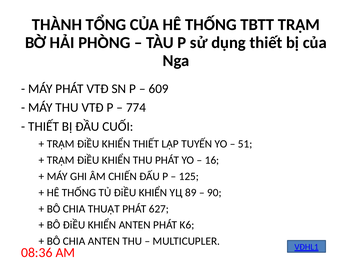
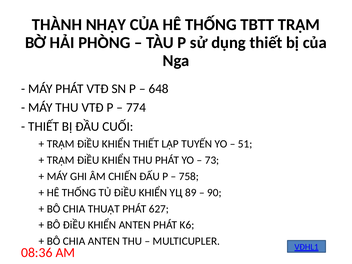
TỔNG: TỔNG -> NHẠY (106, 25)
609: 609 -> 648 (159, 89)
16: 16 -> 73 (212, 160)
125: 125 -> 758 (189, 176)
